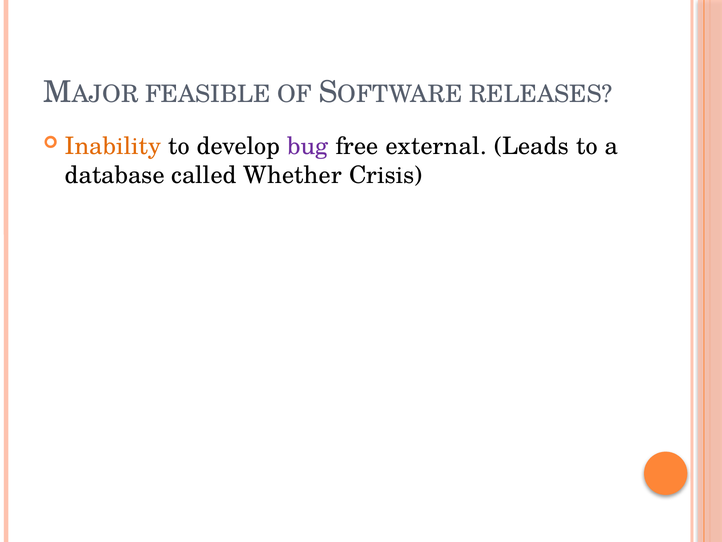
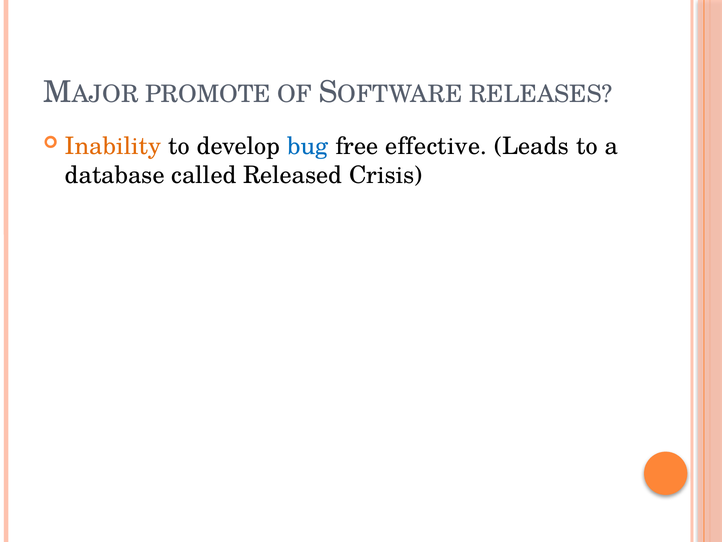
FEASIBLE: FEASIBLE -> PROMOTE (208, 94)
bug colour: purple -> blue (308, 146)
external: external -> effective (436, 146)
Whether: Whether -> Released (293, 175)
